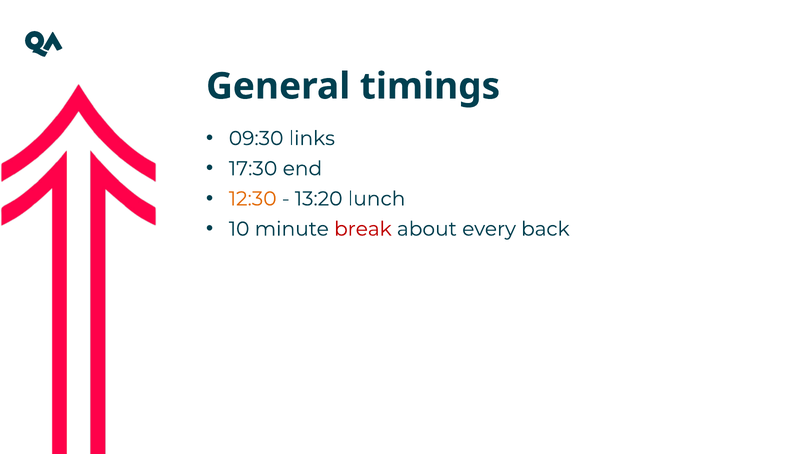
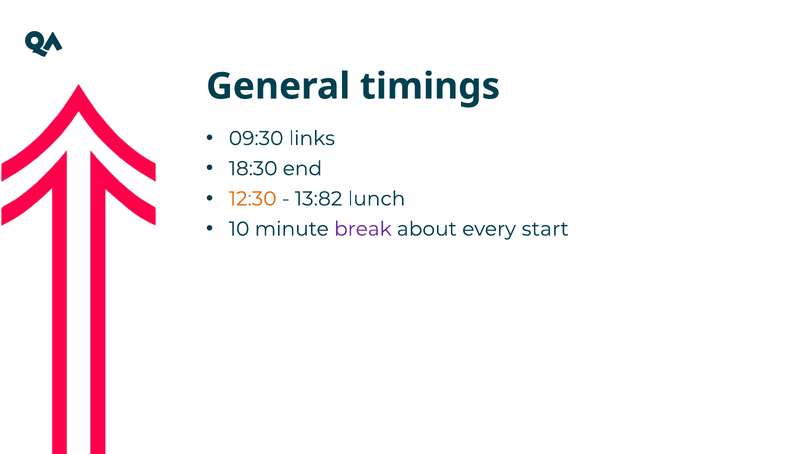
17:30: 17:30 -> 18:30 (253, 169)
13:20: 13:20 -> 13:82 (319, 199)
break colour: red -> purple (363, 229)
back: back -> start (545, 229)
